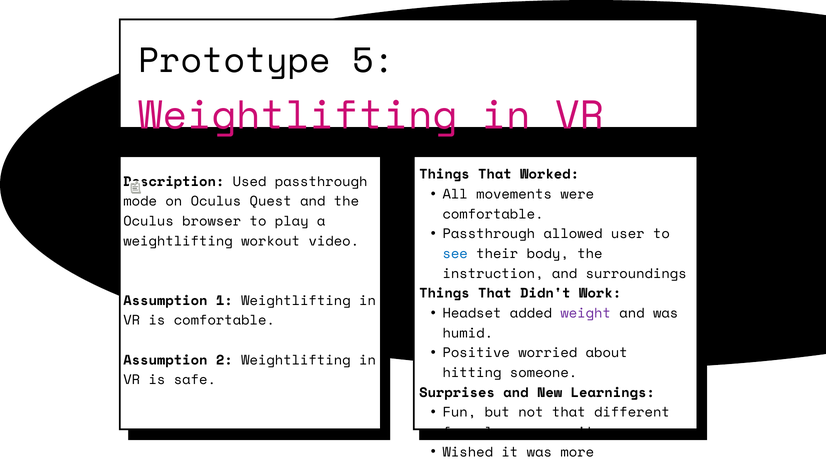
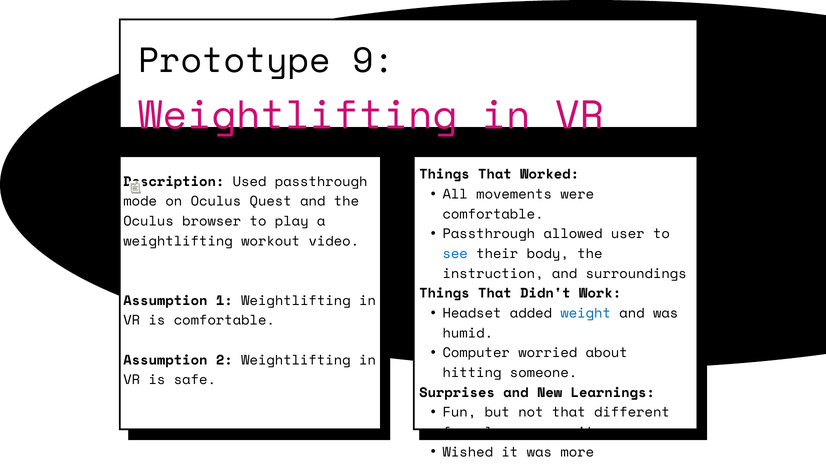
5: 5 -> 9 (373, 61)
weight colour: purple -> blue (586, 313)
Positive: Positive -> Computer (476, 353)
